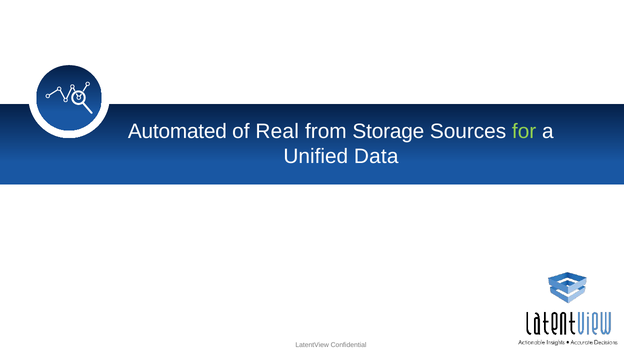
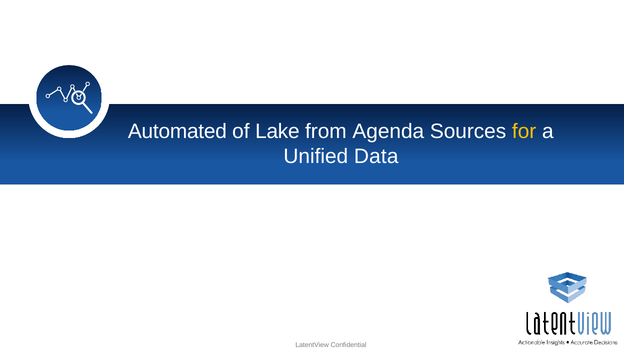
Real: Real -> Lake (277, 131)
Storage: Storage -> Agenda (388, 131)
for colour: light green -> yellow (524, 131)
